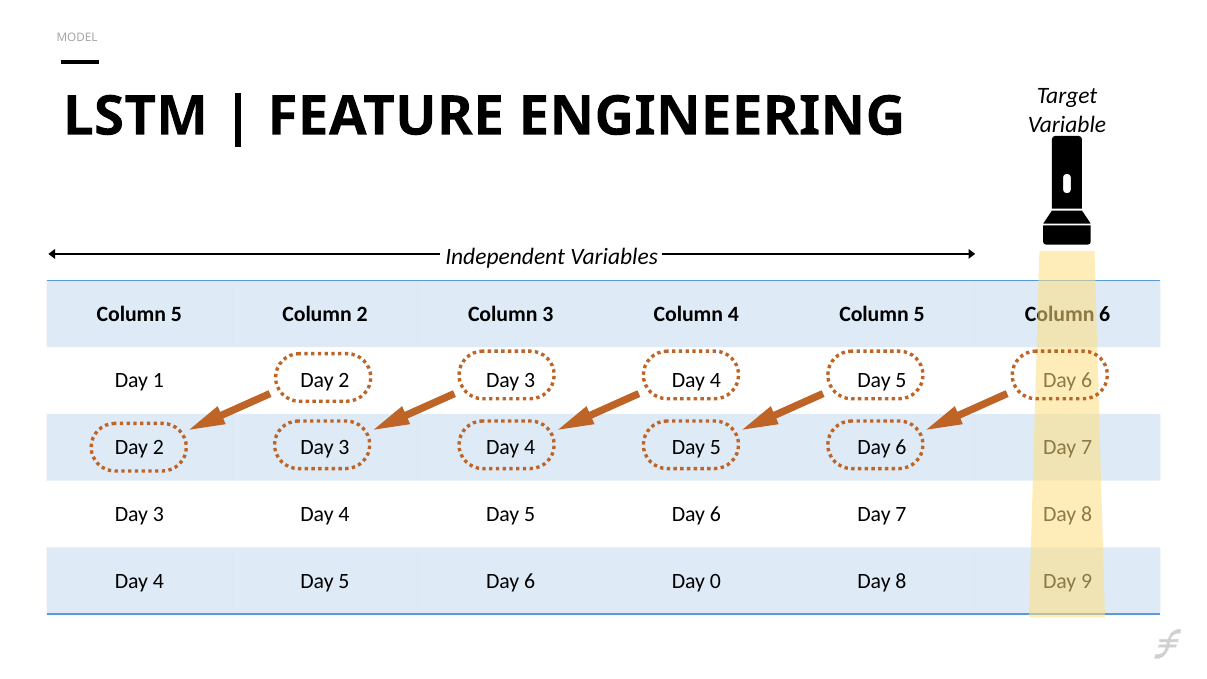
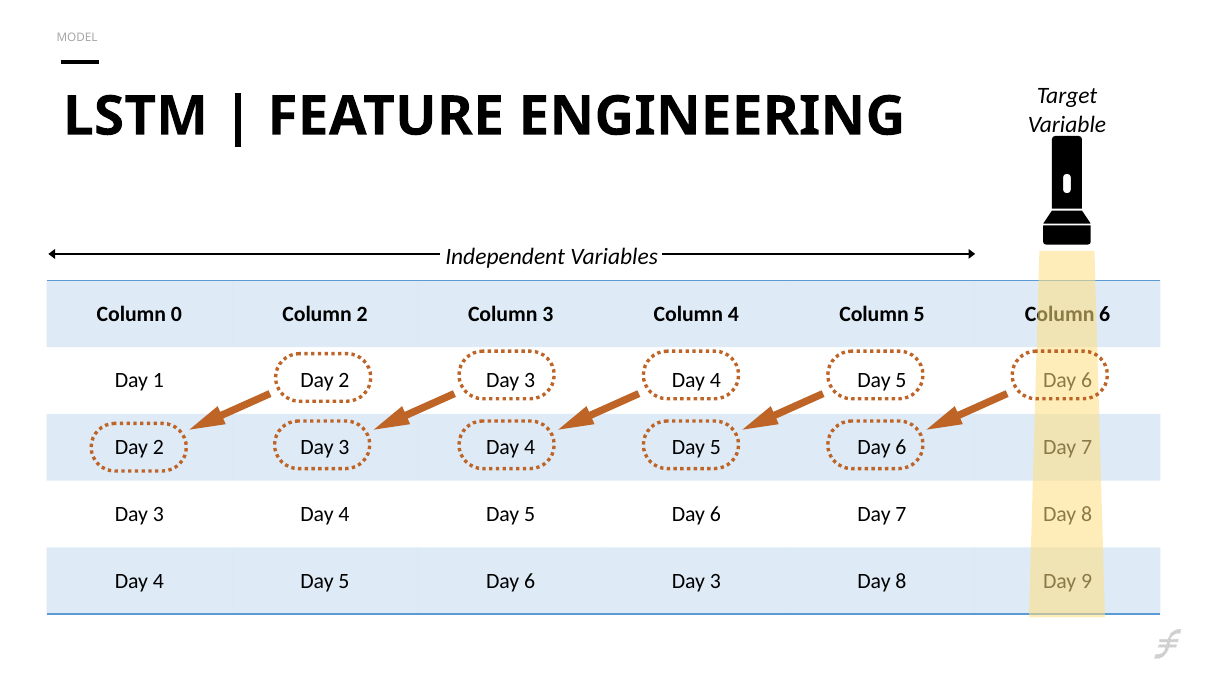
5: 5 -> 0 (176, 314)
6 Day 0: 0 -> 3 (715, 581)
